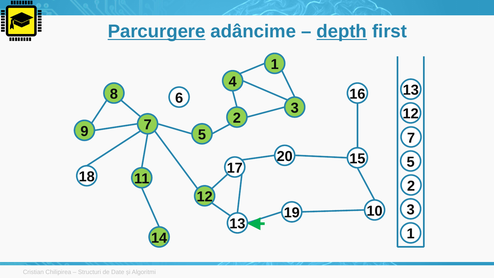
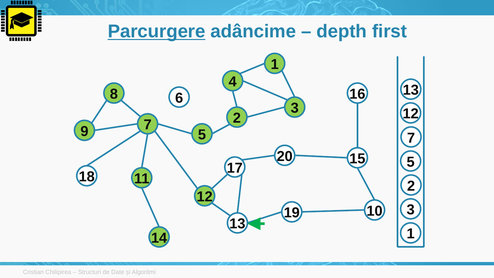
depth underline: present -> none (342, 31)
